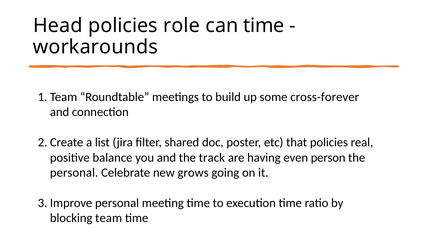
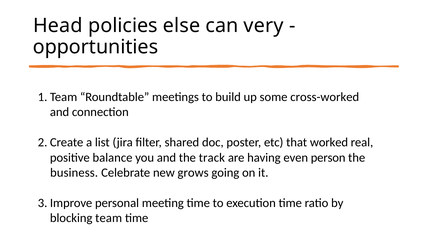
role: role -> else (182, 26)
can time: time -> very (264, 26)
workarounds: workarounds -> opportunities (95, 47)
cross-forever: cross-forever -> cross-worked (325, 97)
that policies: policies -> worked (329, 142)
personal: personal -> business (74, 172)
